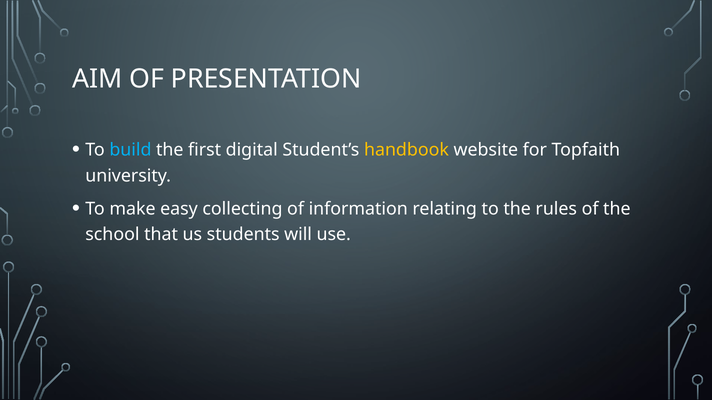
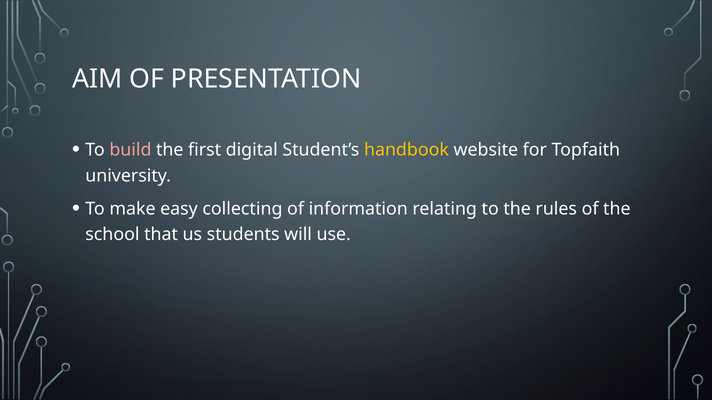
build colour: light blue -> pink (130, 150)
